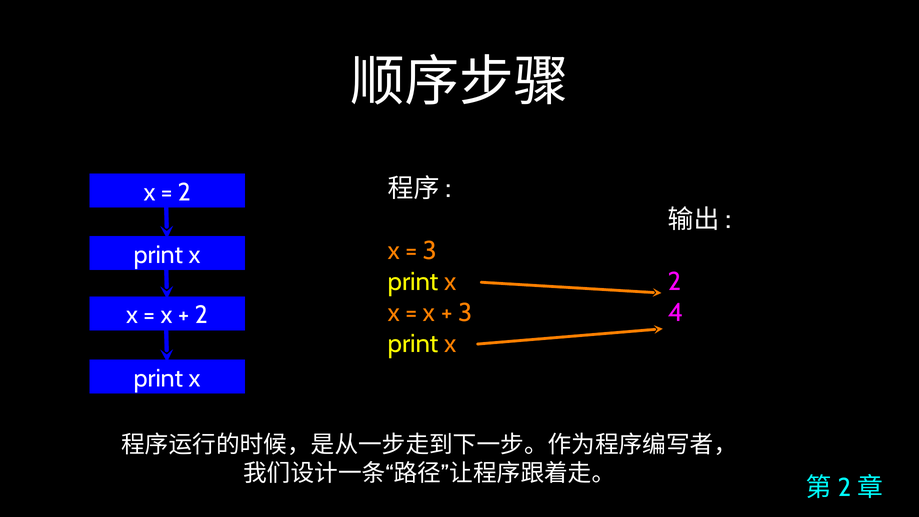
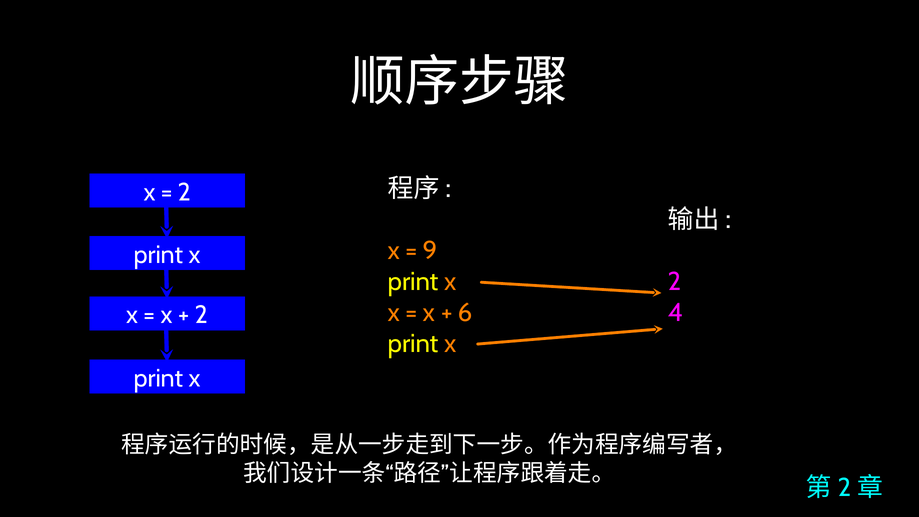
3: 3 -> 9 (430, 251)
3: 3 -> 6 (465, 313)
